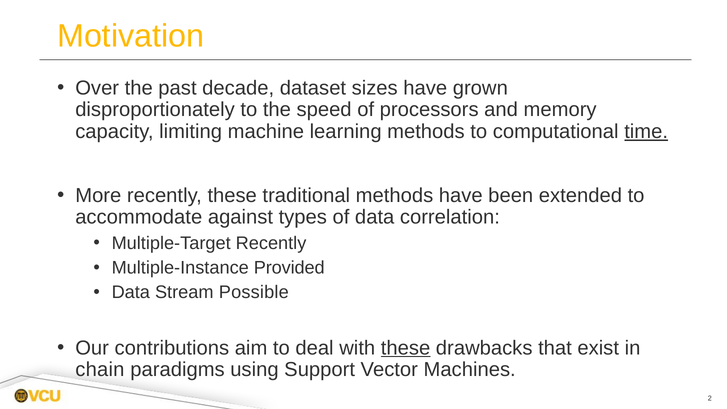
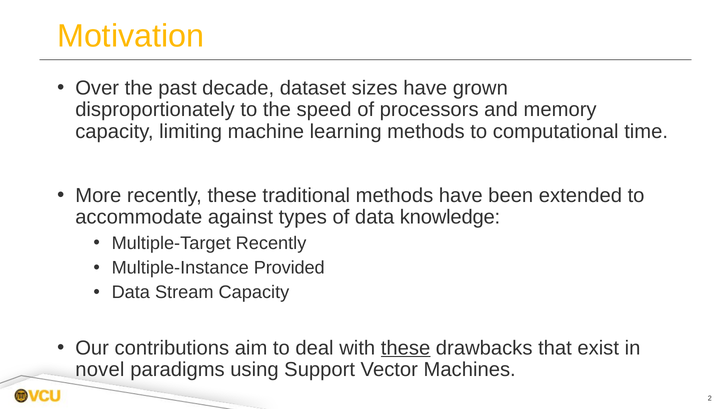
time underline: present -> none (646, 132)
correlation: correlation -> knowledge (450, 217)
Stream Possible: Possible -> Capacity (254, 292)
chain: chain -> novel (100, 370)
